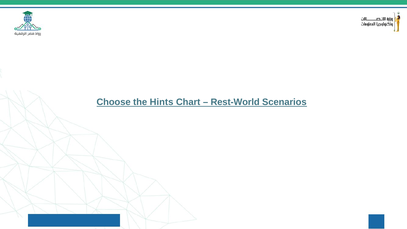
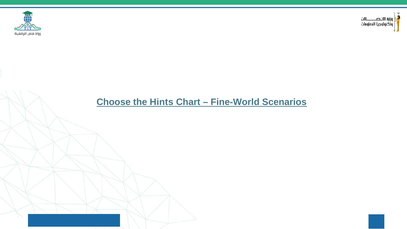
Rest-World: Rest-World -> Fine-World (235, 102)
